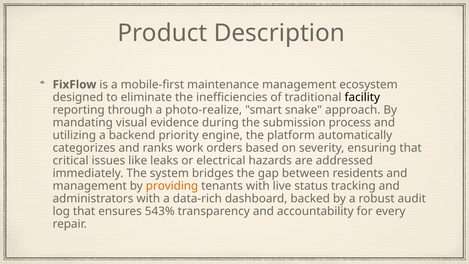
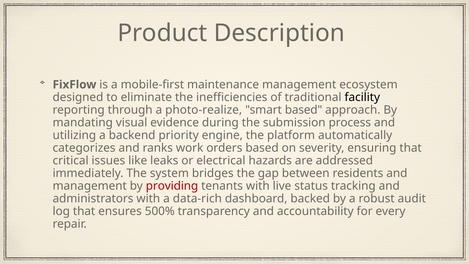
smart snake: snake -> based (304, 110)
providing colour: orange -> red (172, 186)
543%: 543% -> 500% (160, 211)
